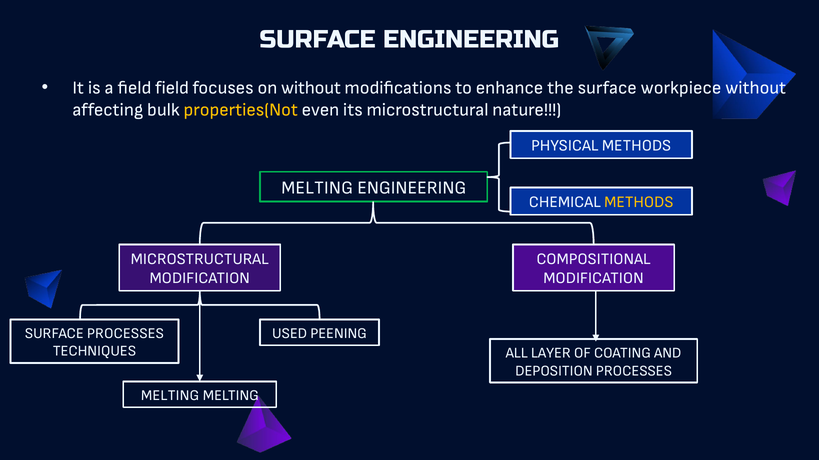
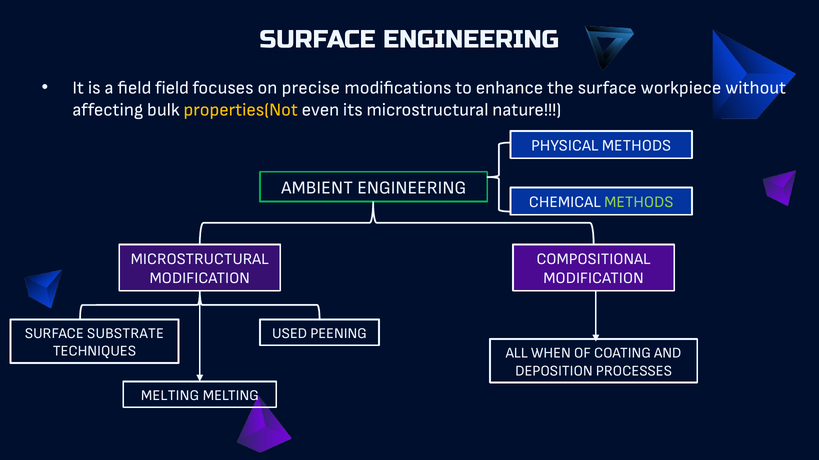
on without: without -> precise (311, 88)
MELTING: MELTING -> AMBIENT (317, 188)
METHODS colour: yellow -> light green (639, 202)
SURFACE PROCESSES: PROCESSES -> SUBSTRATE (125, 334)
LAYER: LAYER -> WHEN (551, 353)
